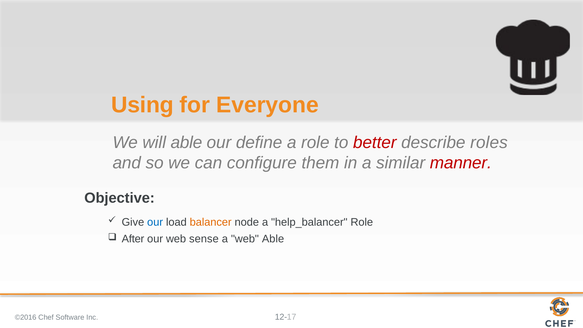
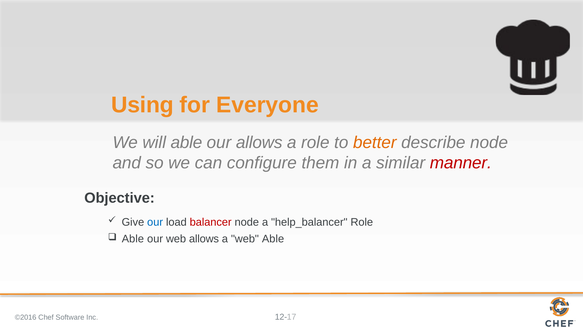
our define: define -> allows (259, 143)
better colour: red -> orange (375, 143)
describe roles: roles -> node (489, 143)
balancer colour: orange -> red (211, 222)
After: After -> Able (133, 239)
web sense: sense -> allows (204, 239)
